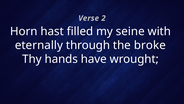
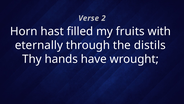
seine: seine -> fruits (130, 31)
broke: broke -> distils (150, 45)
